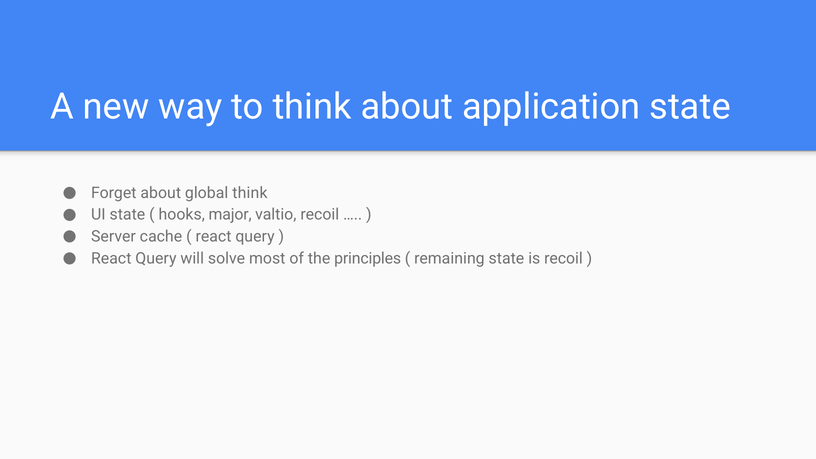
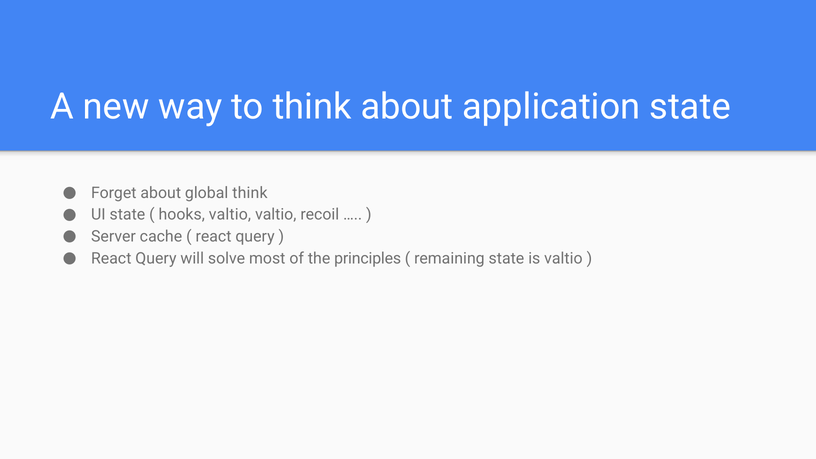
hooks major: major -> valtio (230, 215)
is recoil: recoil -> valtio (563, 259)
